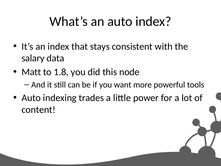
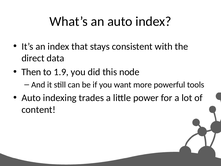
salary: salary -> direct (33, 58)
Matt: Matt -> Then (31, 72)
1.8: 1.8 -> 1.9 (61, 72)
